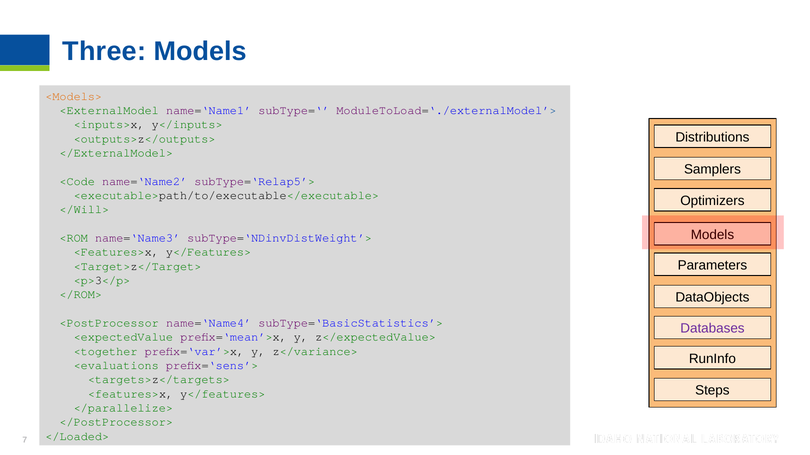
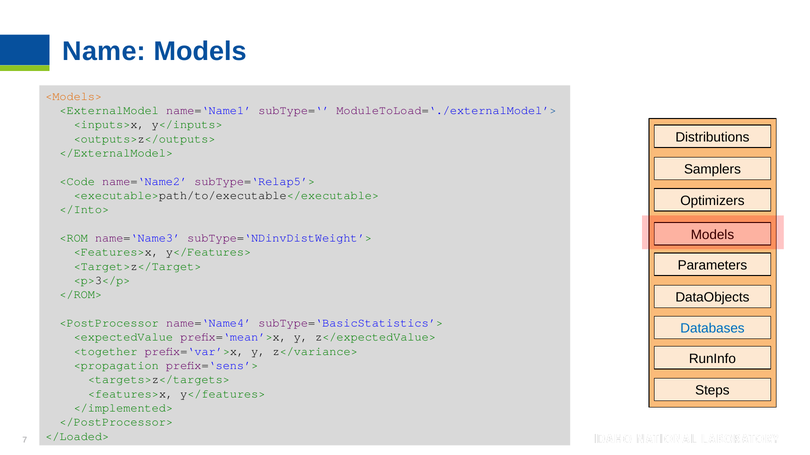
Three: Three -> Name (104, 52)
</Will>: </Will> -> </Into> (84, 210)
Databases colour: purple -> blue (712, 329)
<evaluations: <evaluations -> <propagation (116, 366)
</parallelize>: </parallelize> -> </implemented> (123, 408)
